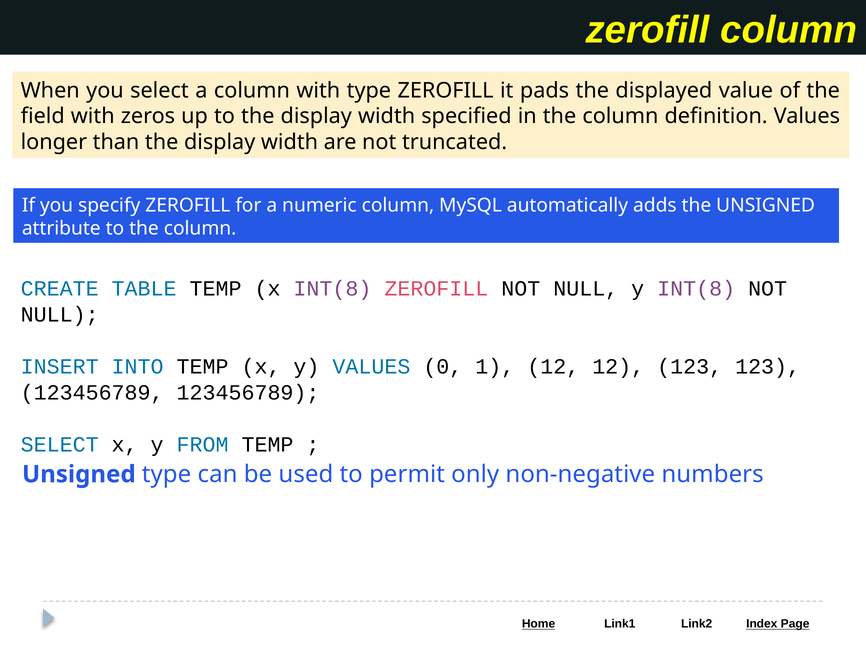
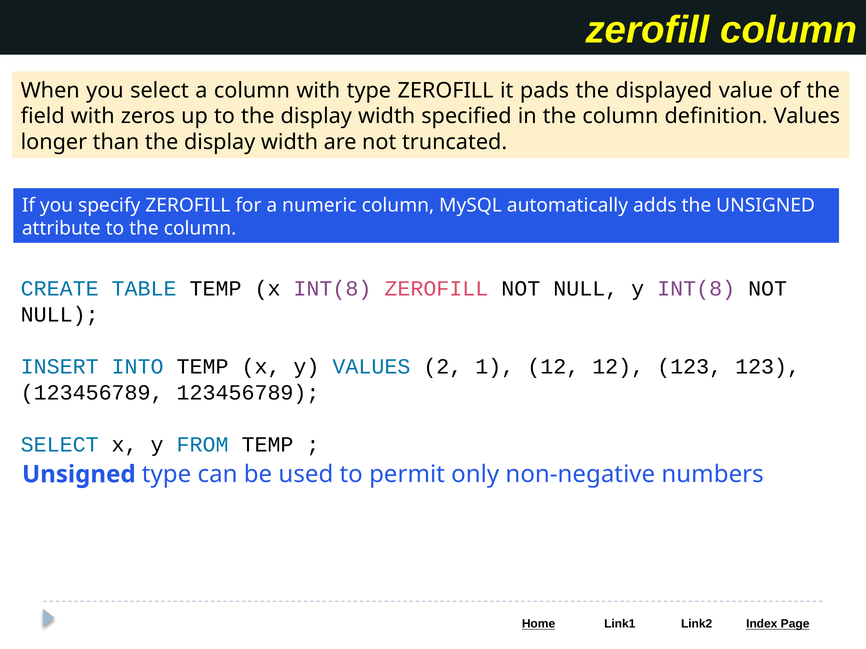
0: 0 -> 2 (443, 367)
